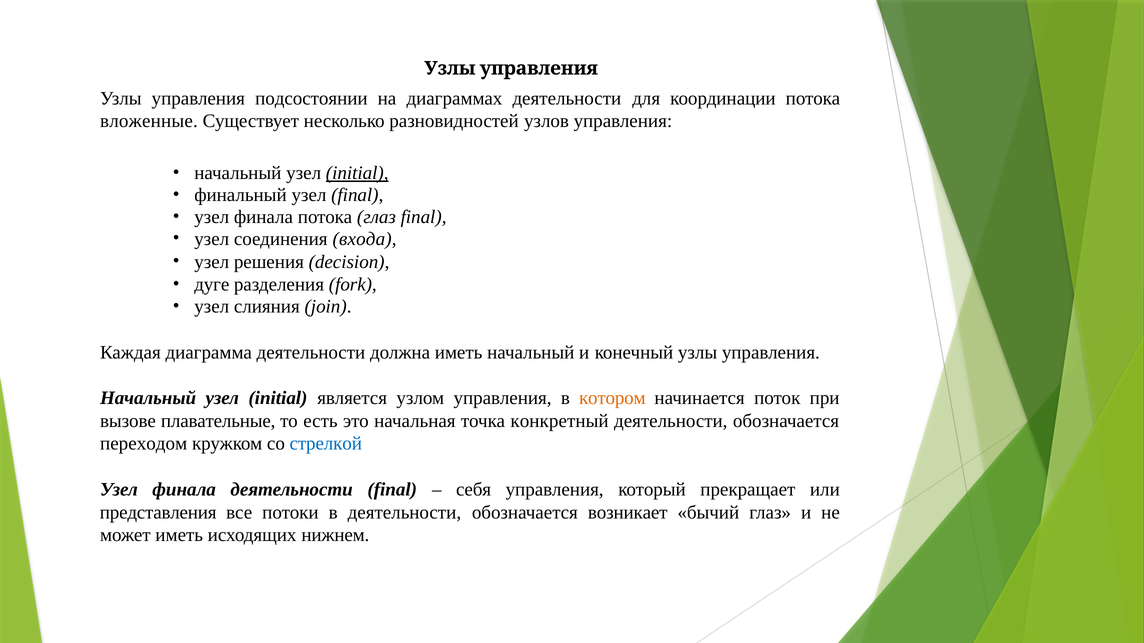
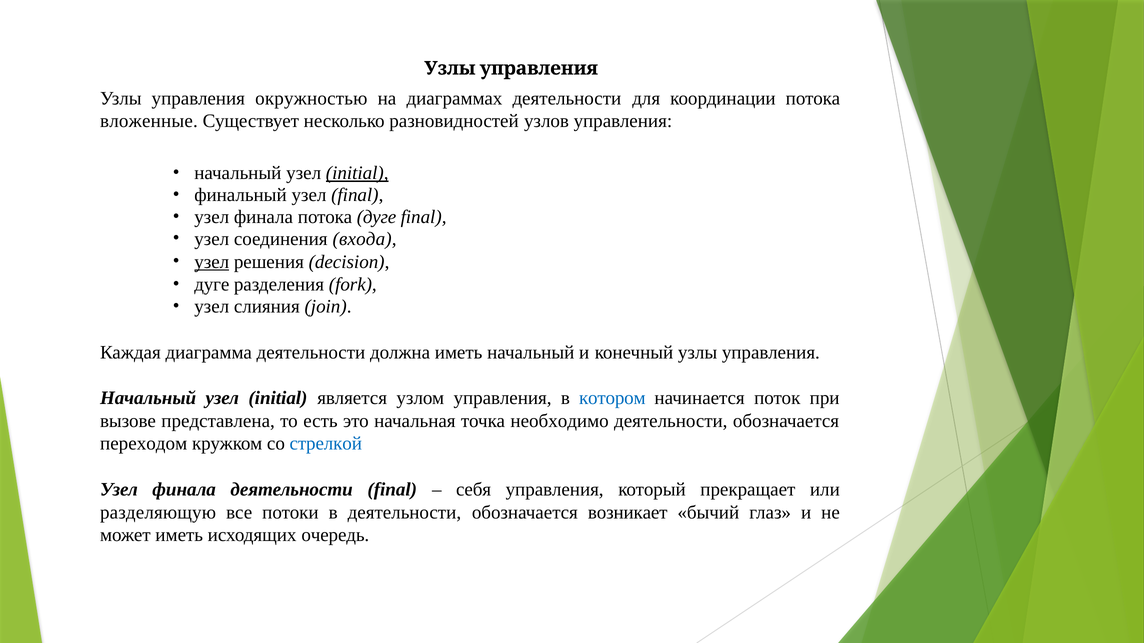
подсостоянии: подсостоянии -> окружностью (311, 98)
потока глаз: глаз -> дуге (377, 217)
узел underline: none -> present (212, 262)
котором colour: orange -> blue (612, 398)
плавательные: плавательные -> представлена (218, 421)
конкретный: конкретный -> необходимо (560, 421)
представления: представления -> разделяющую (158, 513)
нижнем: нижнем -> очередь (335, 536)
